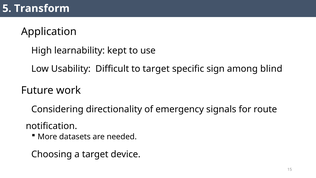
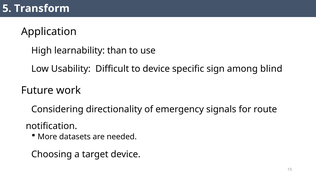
kept: kept -> than (117, 50)
to target: target -> device (156, 69)
